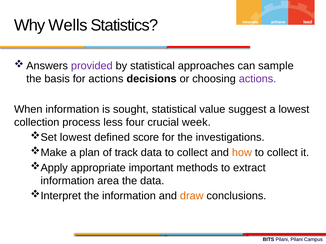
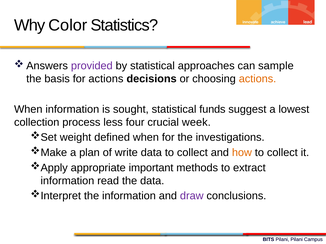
Wells: Wells -> Color (68, 25)
actions colour: purple -> orange (258, 79)
value: value -> funds (212, 109)
lowest: lowest -> weight (76, 138)
defined score: score -> when (146, 138)
track: track -> write (126, 153)
area: area -> read (108, 181)
draw colour: orange -> purple (192, 196)
